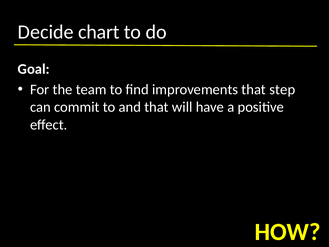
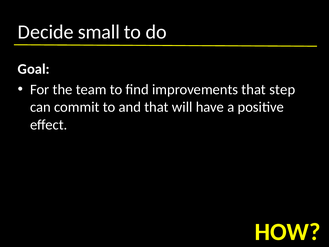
chart: chart -> small (99, 32)
